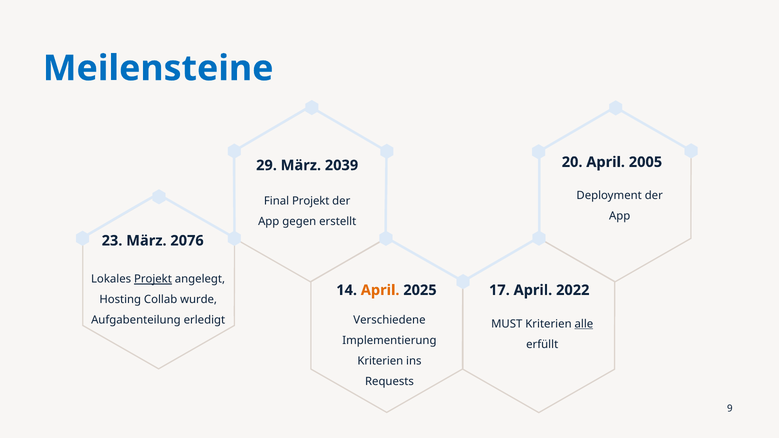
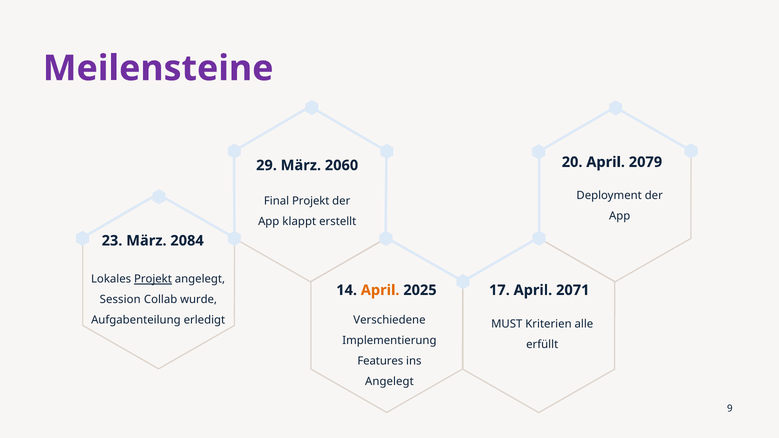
Meilensteine colour: blue -> purple (158, 68)
2005: 2005 -> 2079 (645, 162)
2039: 2039 -> 2060 (342, 165)
gegen: gegen -> klappt (299, 222)
2076: 2076 -> 2084 (187, 241)
2022: 2022 -> 2071 (573, 290)
Hosting: Hosting -> Session (120, 300)
alle underline: present -> none (584, 324)
Kriterien: Kriterien -> Features (380, 361)
Requests: Requests -> Angelegt (389, 382)
